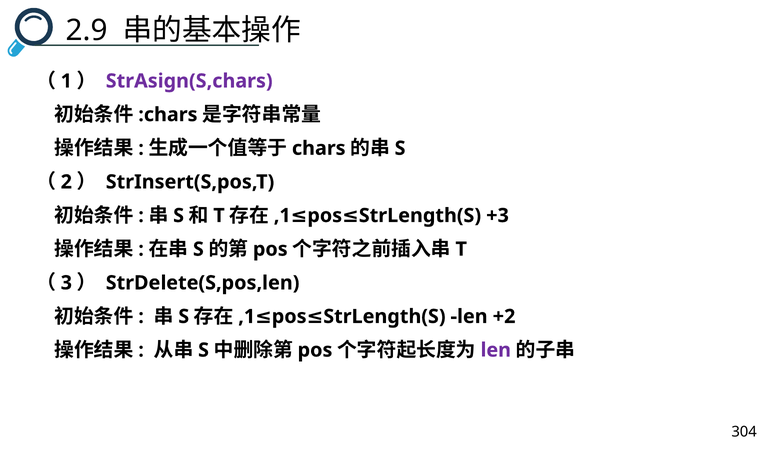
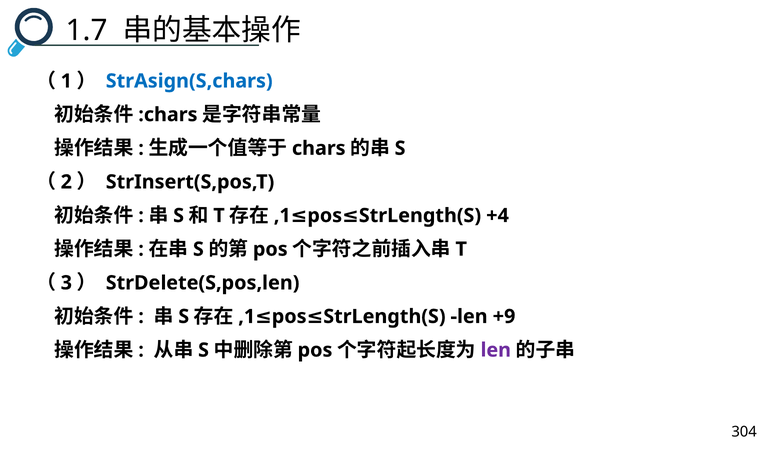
2.9: 2.9 -> 1.7 (87, 30)
StrAsign(S,chars colour: purple -> blue (189, 81)
+3: +3 -> +4 (498, 216)
+2: +2 -> +9 (504, 317)
